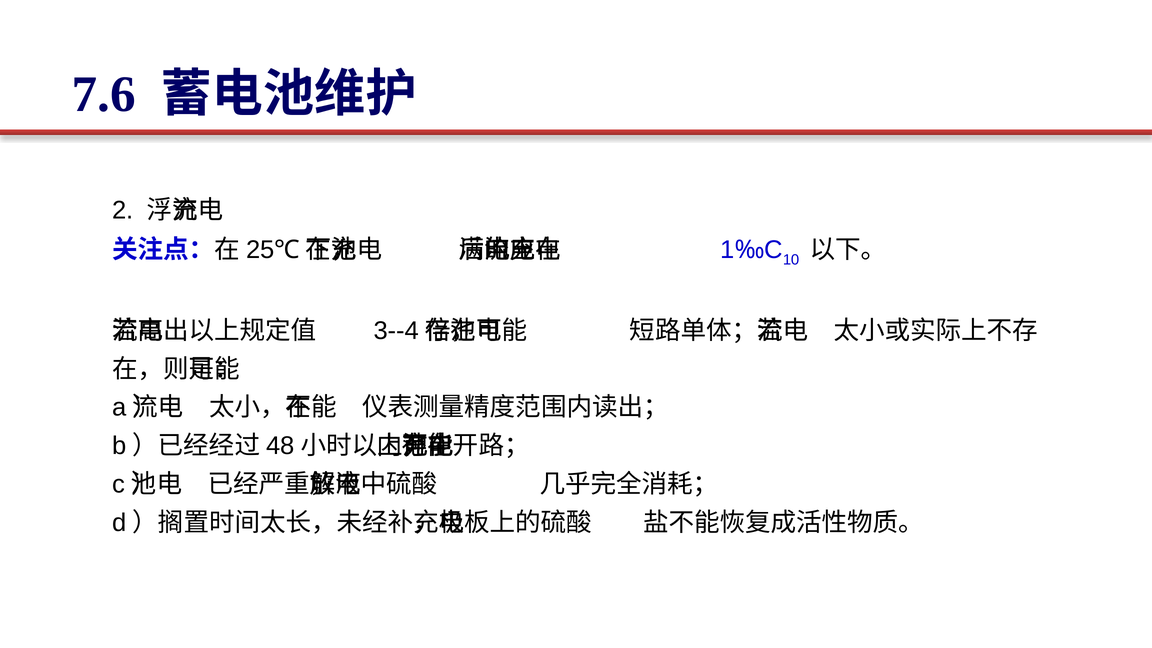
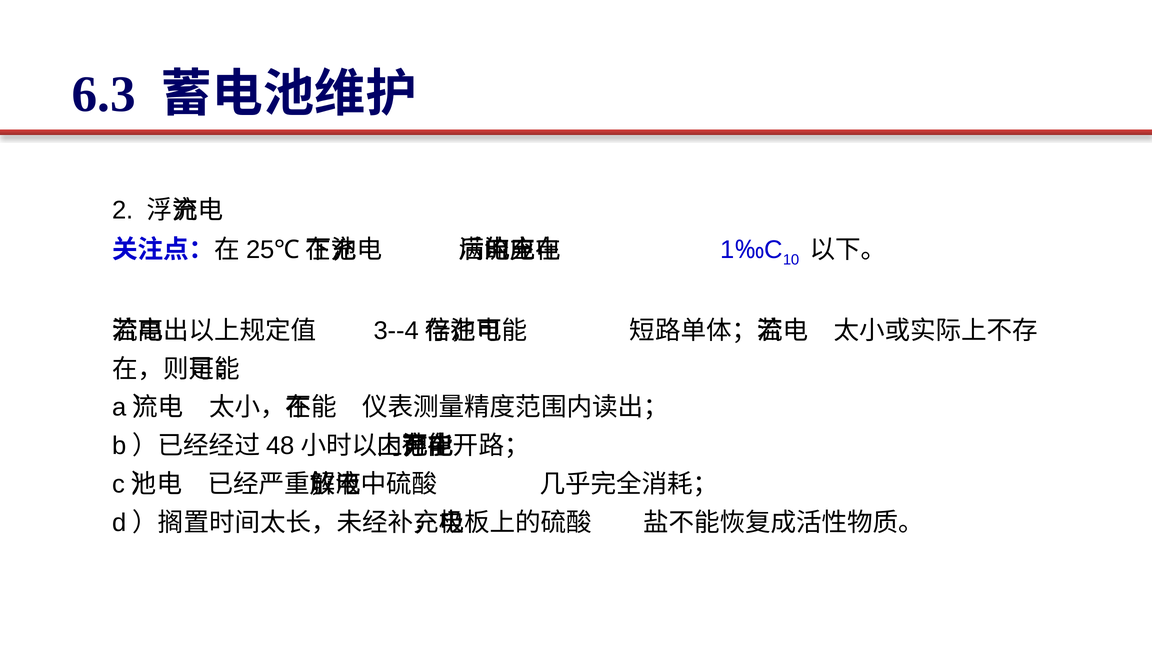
7.6: 7.6 -> 6.3 (104, 94)
